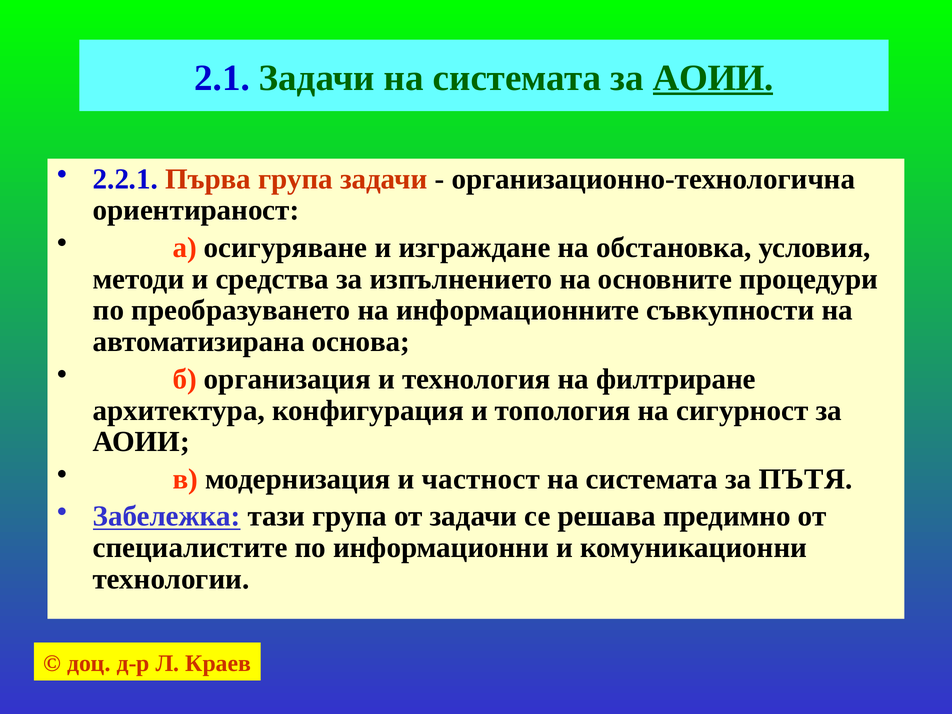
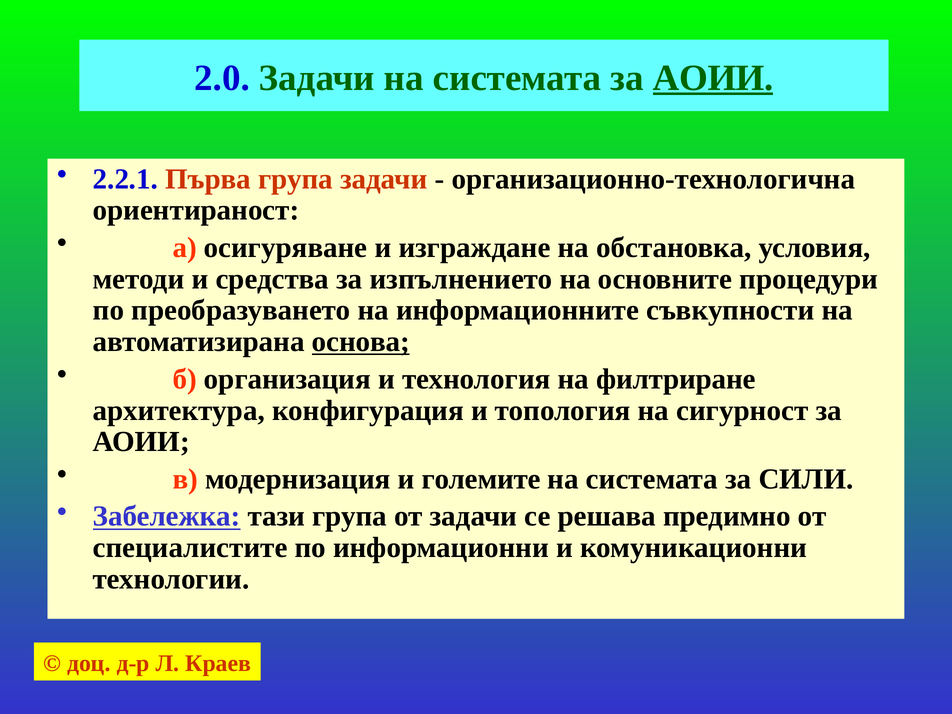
2.1: 2.1 -> 2.0 (222, 78)
основа underline: none -> present (361, 342)
частност: частност -> големите (481, 479)
ПЪТЯ: ПЪТЯ -> СИЛИ (806, 479)
